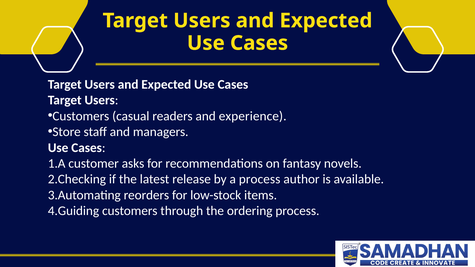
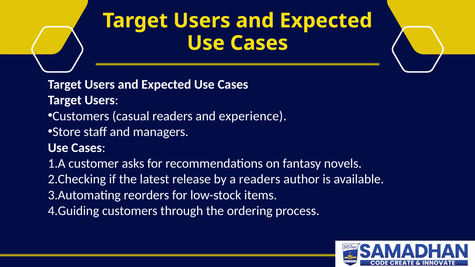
a process: process -> readers (260, 179)
